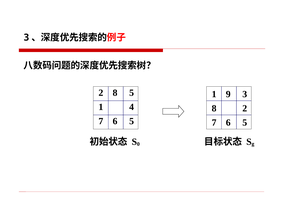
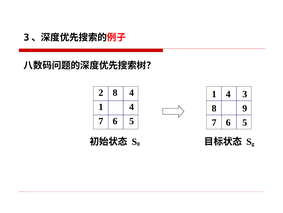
5: 5 -> 4 (132, 93)
1 9: 9 -> 4 (228, 94)
8 2: 2 -> 9 (245, 108)
